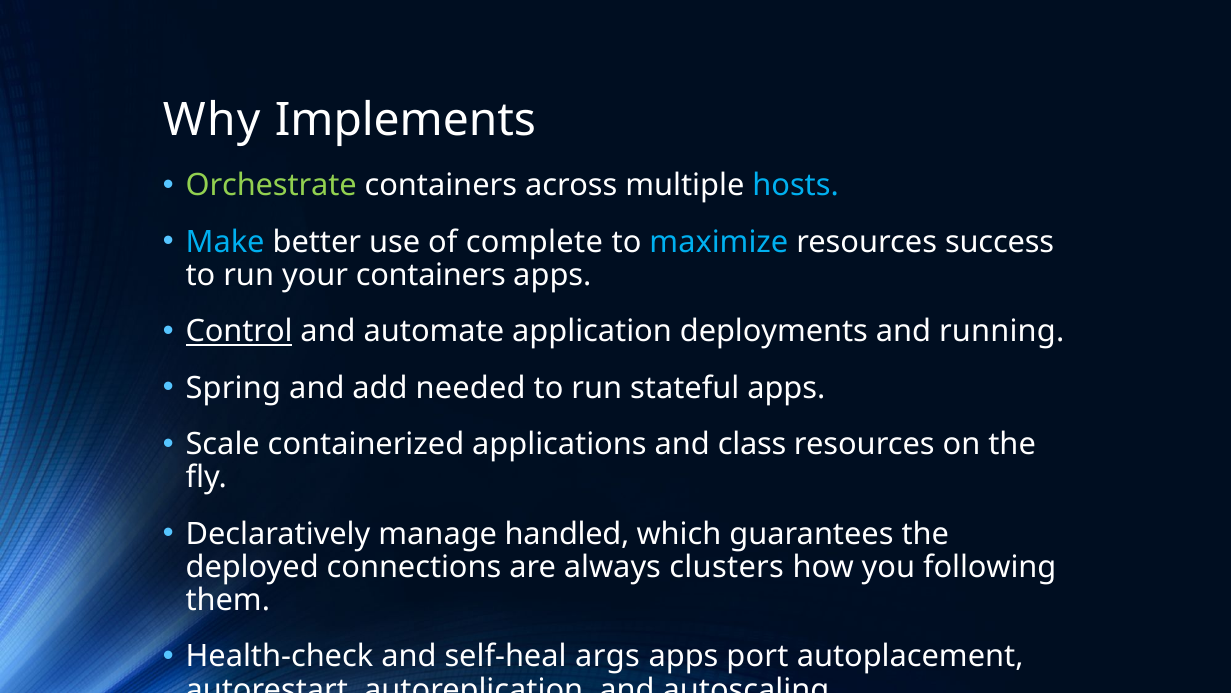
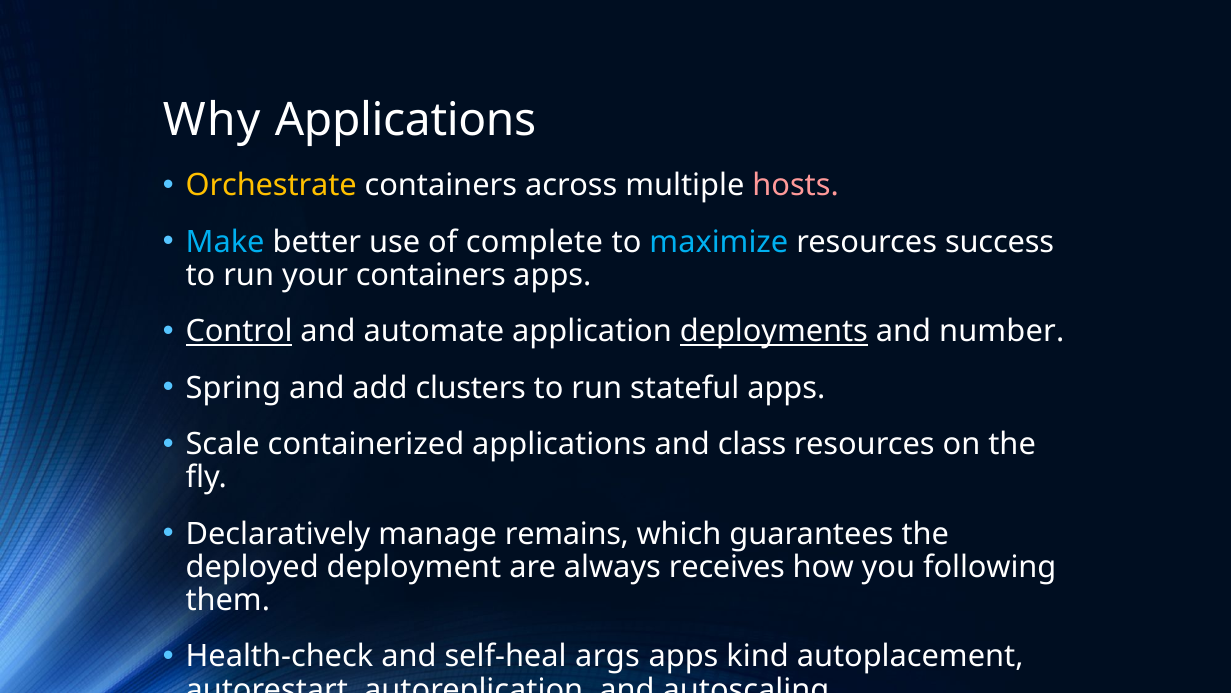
Why Implements: Implements -> Applications (406, 120)
Orchestrate colour: light green -> yellow (271, 186)
hosts colour: light blue -> pink (796, 186)
deployments underline: none -> present (774, 331)
running: running -> number (1002, 331)
needed: needed -> clusters (471, 388)
handled: handled -> remains (567, 534)
connections: connections -> deployment (414, 567)
clusters: clusters -> receives (727, 567)
port: port -> kind (758, 656)
